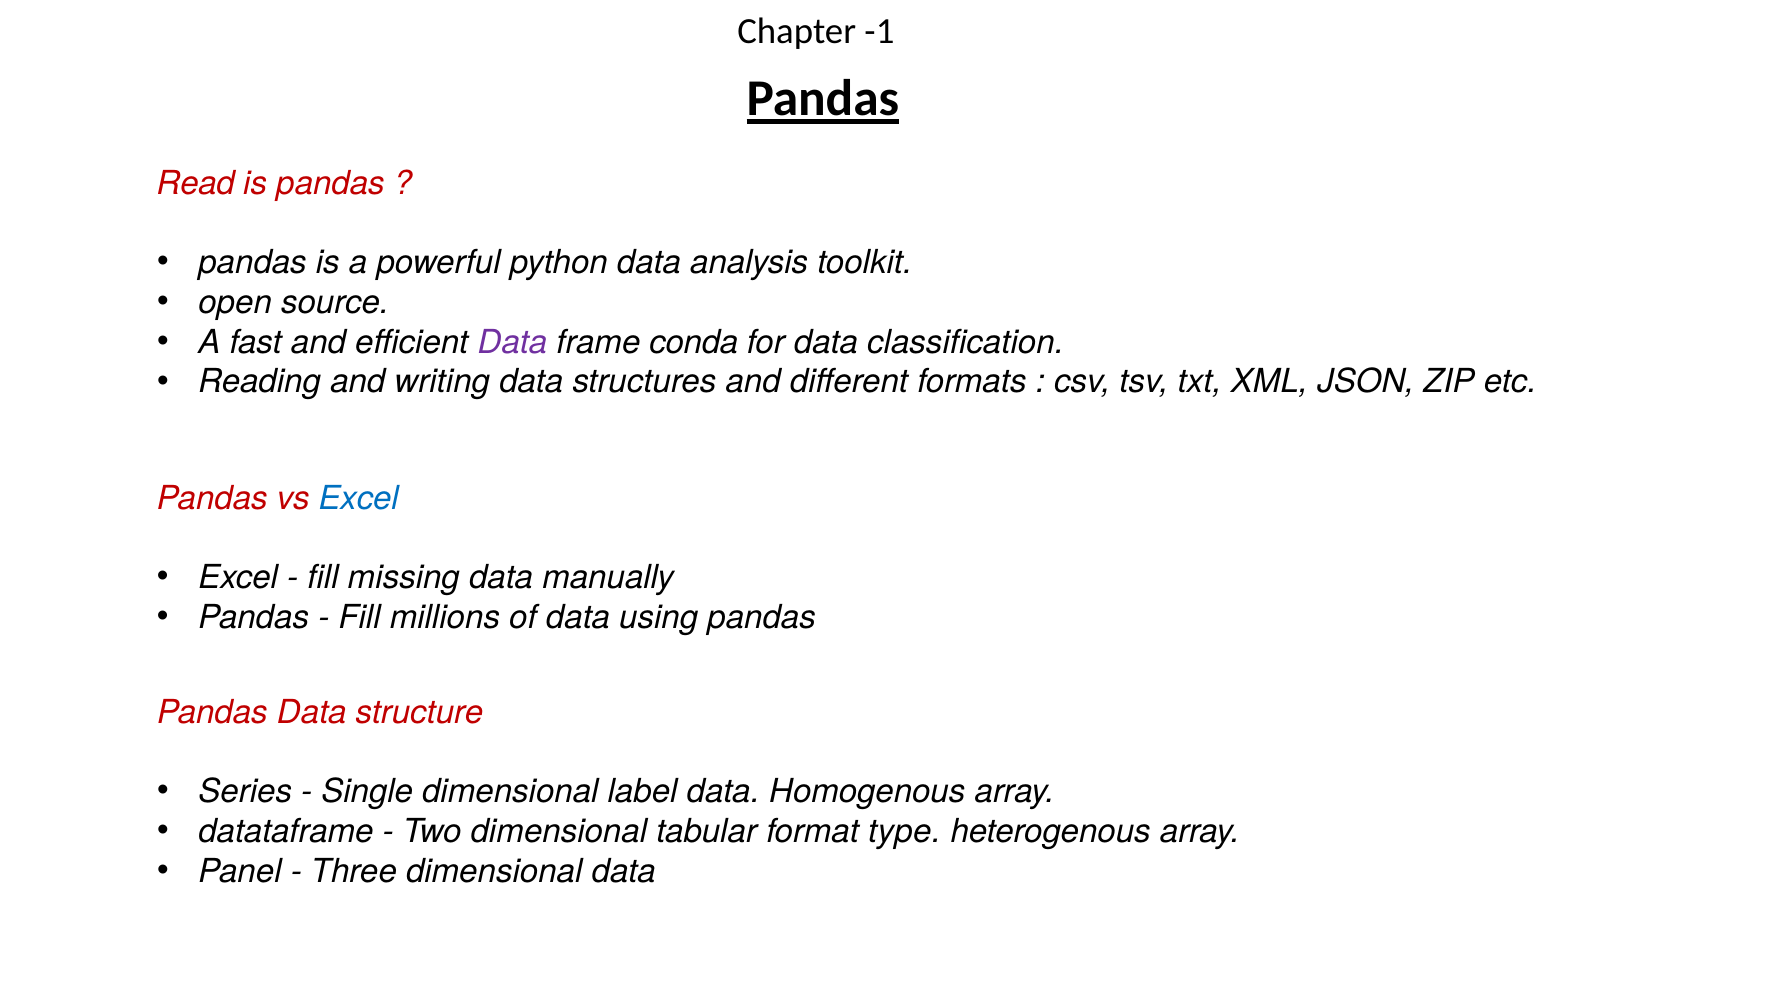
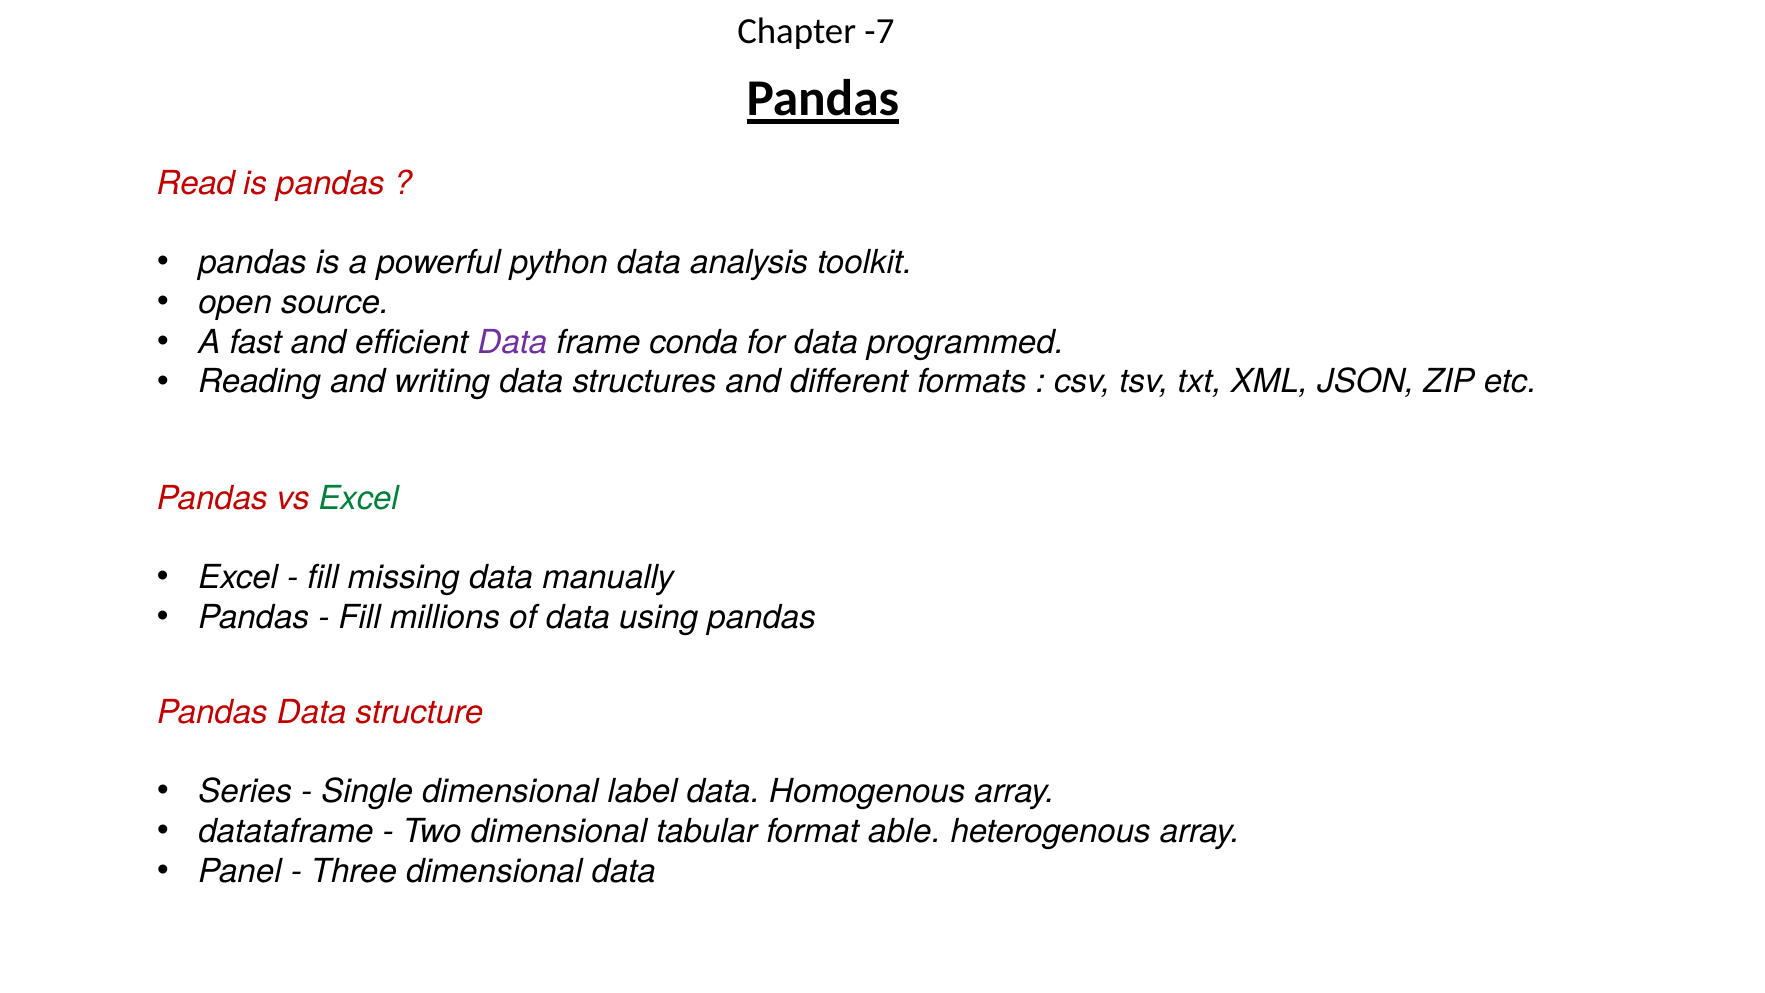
-1: -1 -> -7 (879, 31)
classification: classification -> programmed (966, 342)
Excel colour: blue -> green (359, 498)
type: type -> able (905, 831)
